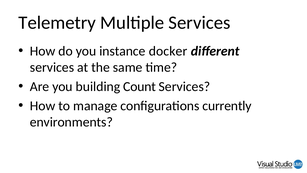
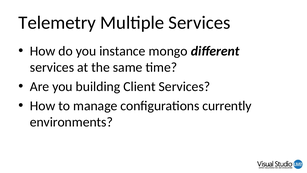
docker: docker -> mongo (168, 51)
Count: Count -> Client (139, 86)
